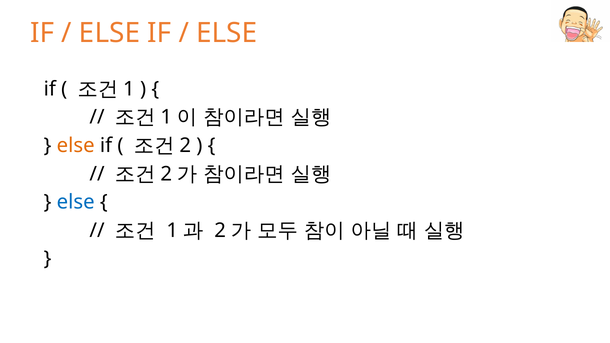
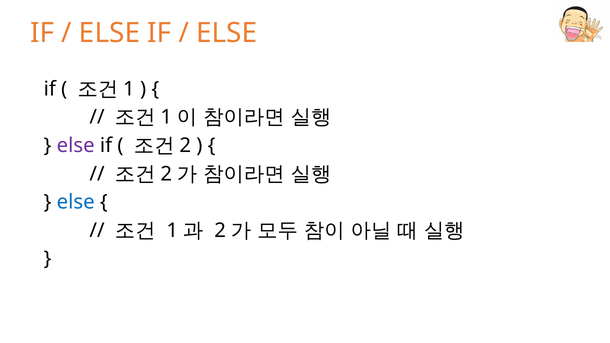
else colour: orange -> purple (76, 146)
